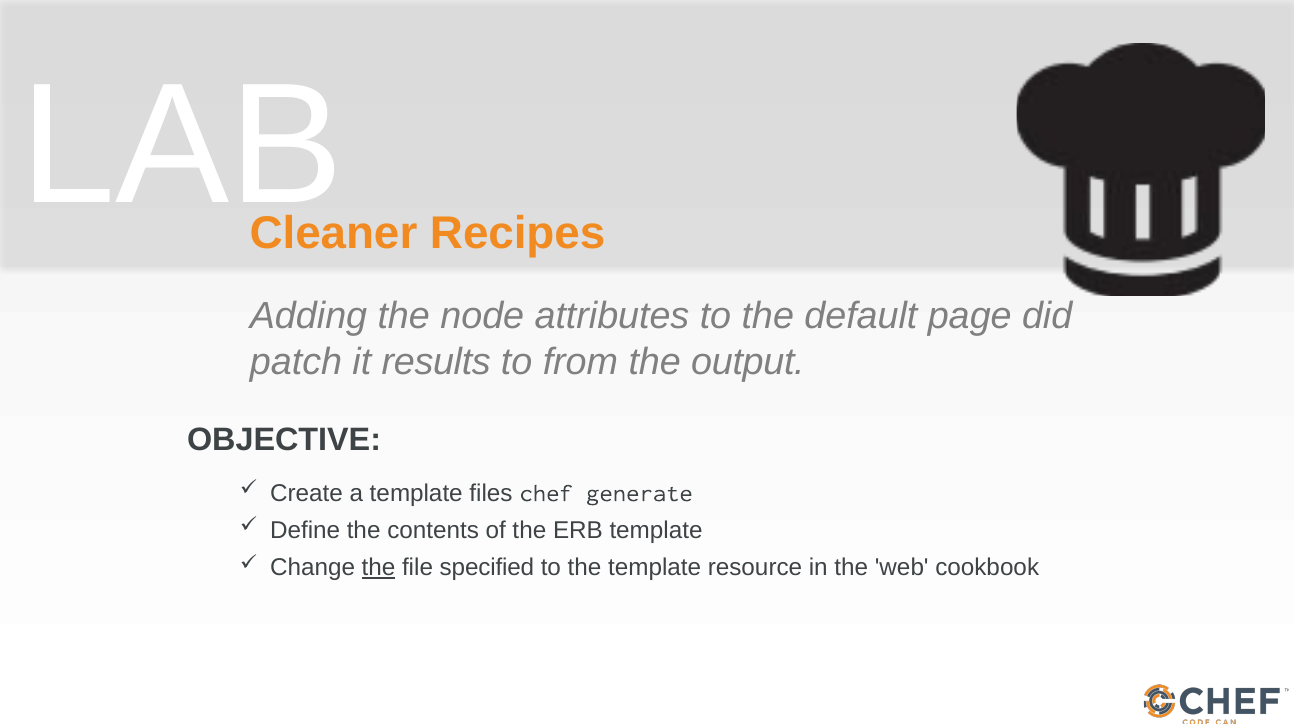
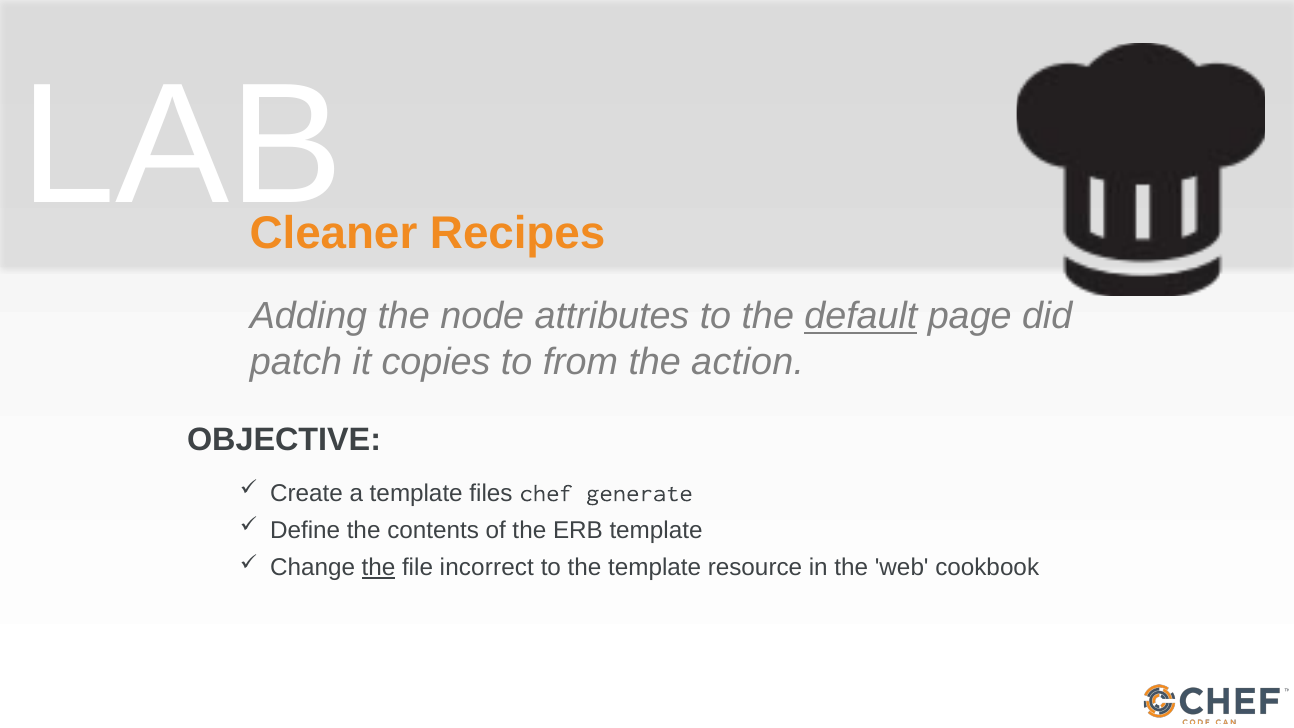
default underline: none -> present (861, 316)
results: results -> copies (436, 362)
output: output -> action (748, 362)
specified: specified -> incorrect (487, 567)
